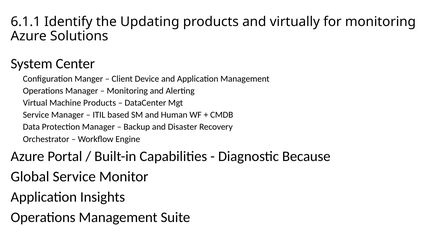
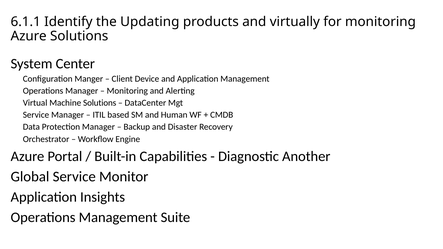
Machine Products: Products -> Solutions (100, 103)
Because: Because -> Another (306, 156)
